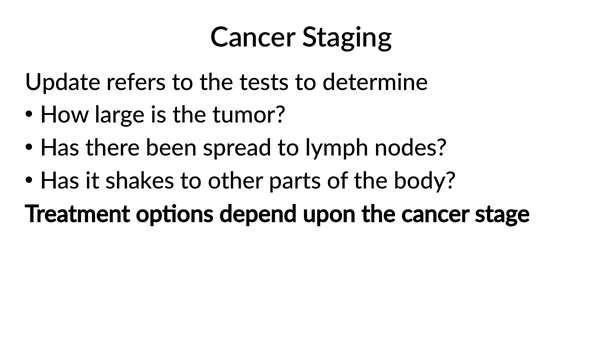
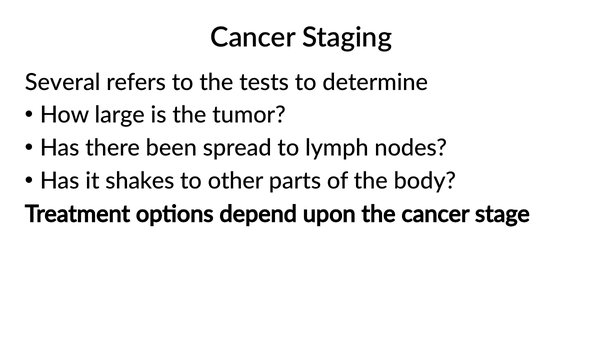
Update: Update -> Several (63, 82)
